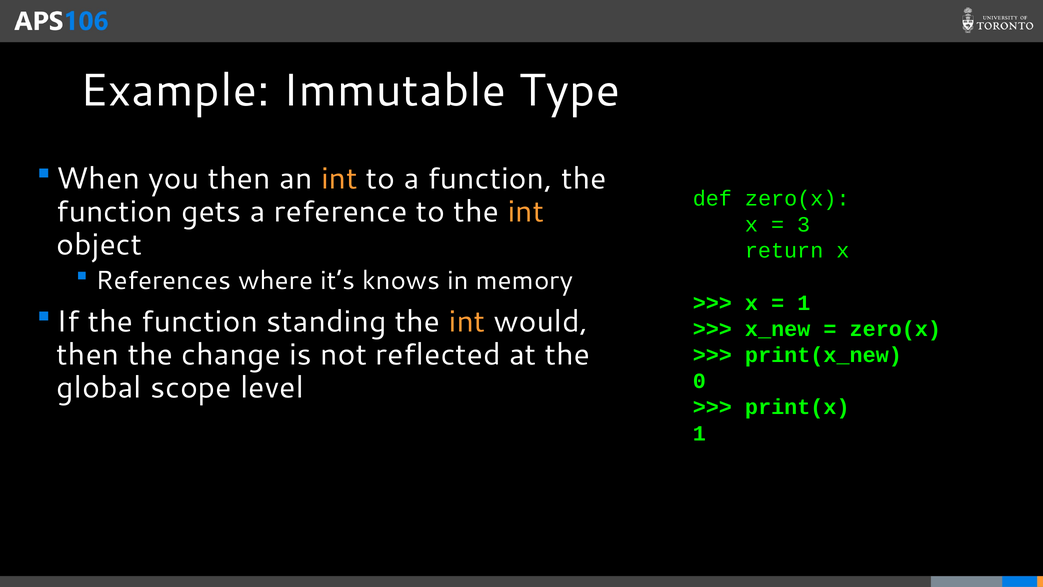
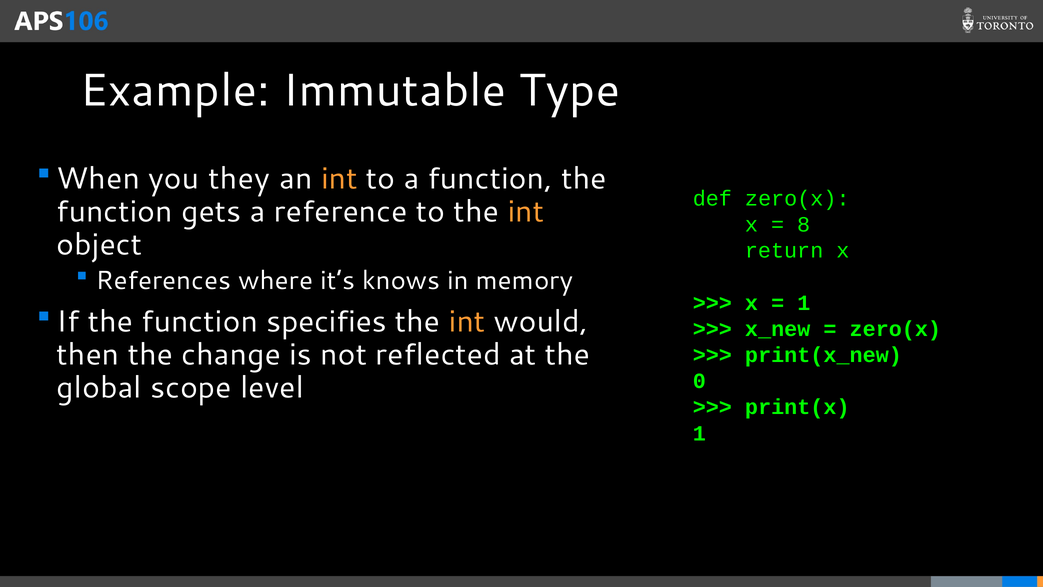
you then: then -> they (239, 179)
3: 3 -> 8 (804, 224)
standing: standing -> specifies (327, 322)
